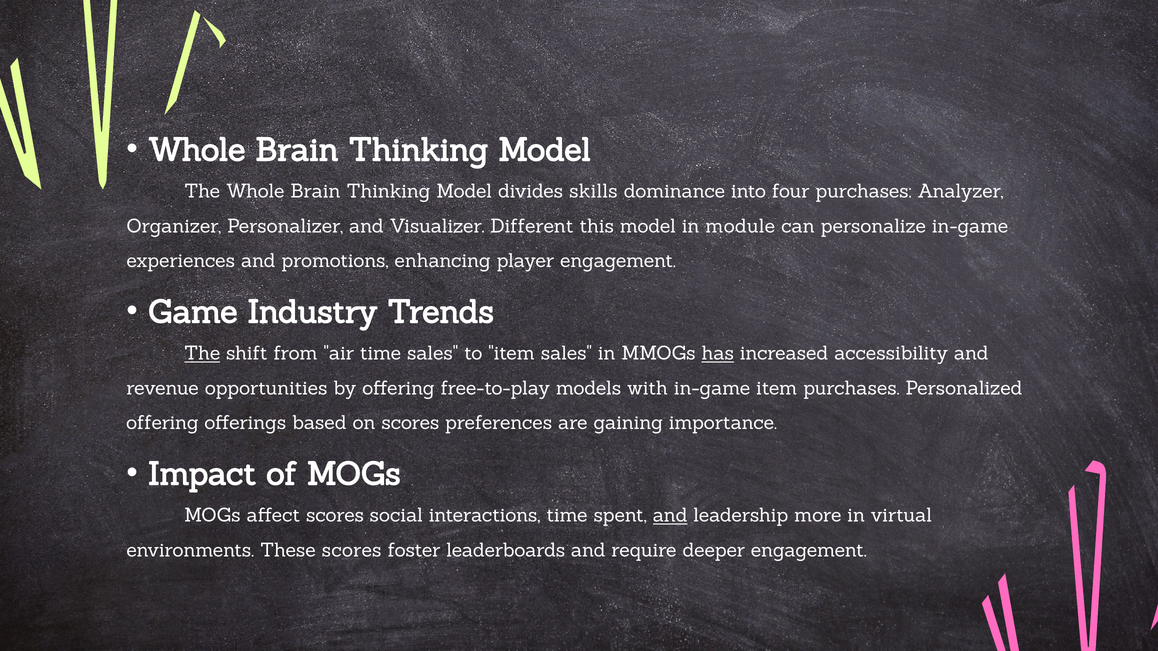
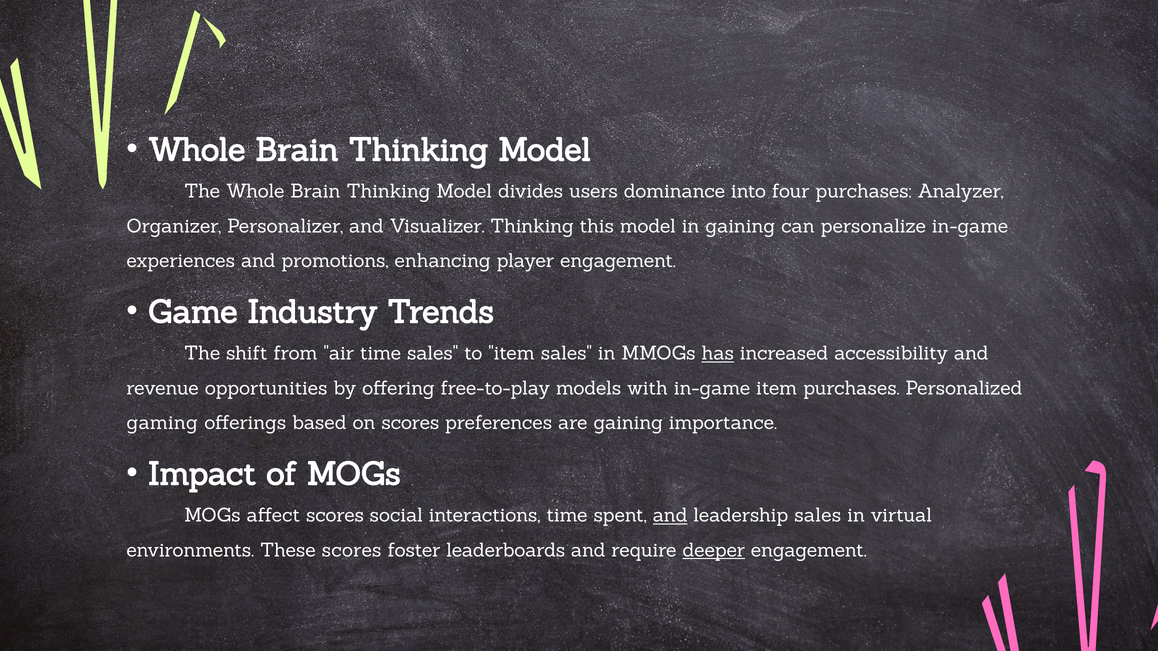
skills: skills -> users (593, 192)
Visualizer Different: Different -> Thinking (532, 226)
in module: module -> gaining (740, 226)
The underline: present -> none (202, 354)
offering: offering -> gaming (162, 423)
leadership more: more -> sales (818, 516)
deeper underline: none -> present (714, 551)
